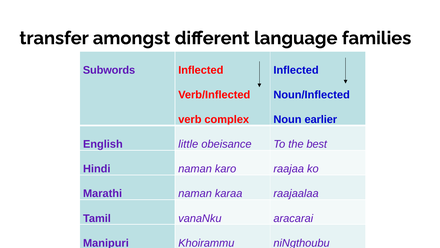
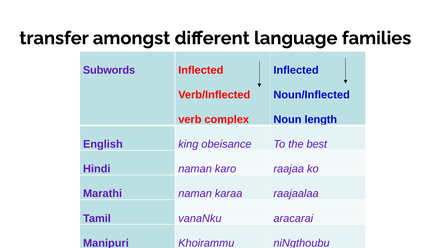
earlier: earlier -> length (321, 119)
little: little -> king (188, 144)
